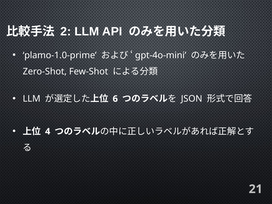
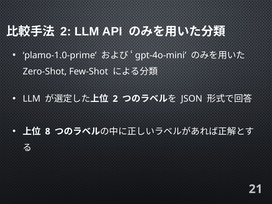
6: 6 -> 2 (115, 99)
4: 4 -> 8 (48, 131)
